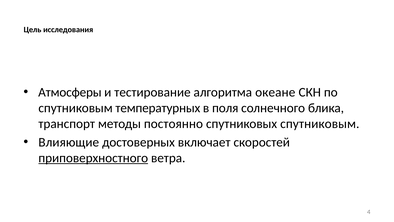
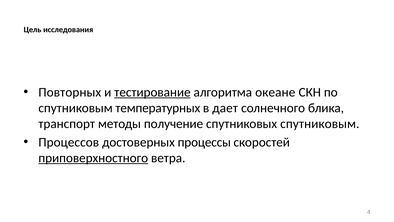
Атмосферы: Атмосферы -> Повторных (70, 92)
тестирование underline: none -> present (152, 92)
поля: поля -> дает (225, 108)
постоянно: постоянно -> получение (173, 124)
Влияющие: Влияющие -> Процессов (69, 142)
включает: включает -> процессы (204, 142)
